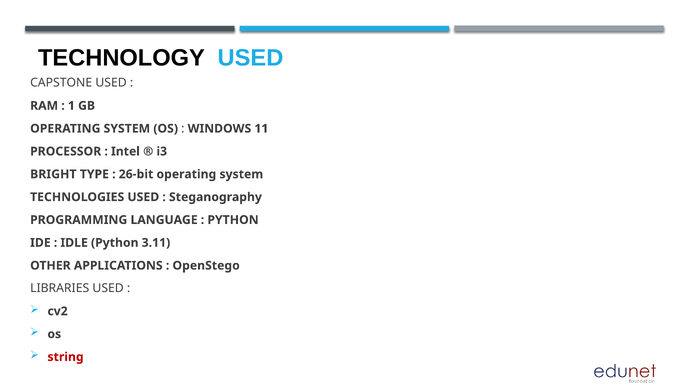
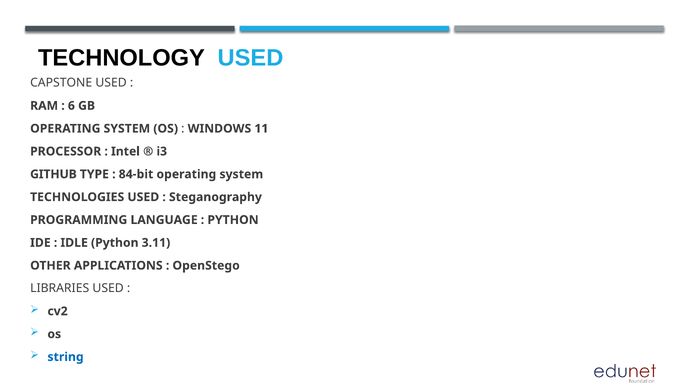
1: 1 -> 6 (71, 106)
BRIGHT: BRIGHT -> GITHUB (53, 174)
26-bit: 26-bit -> 84-bit (136, 174)
string colour: red -> blue (66, 357)
